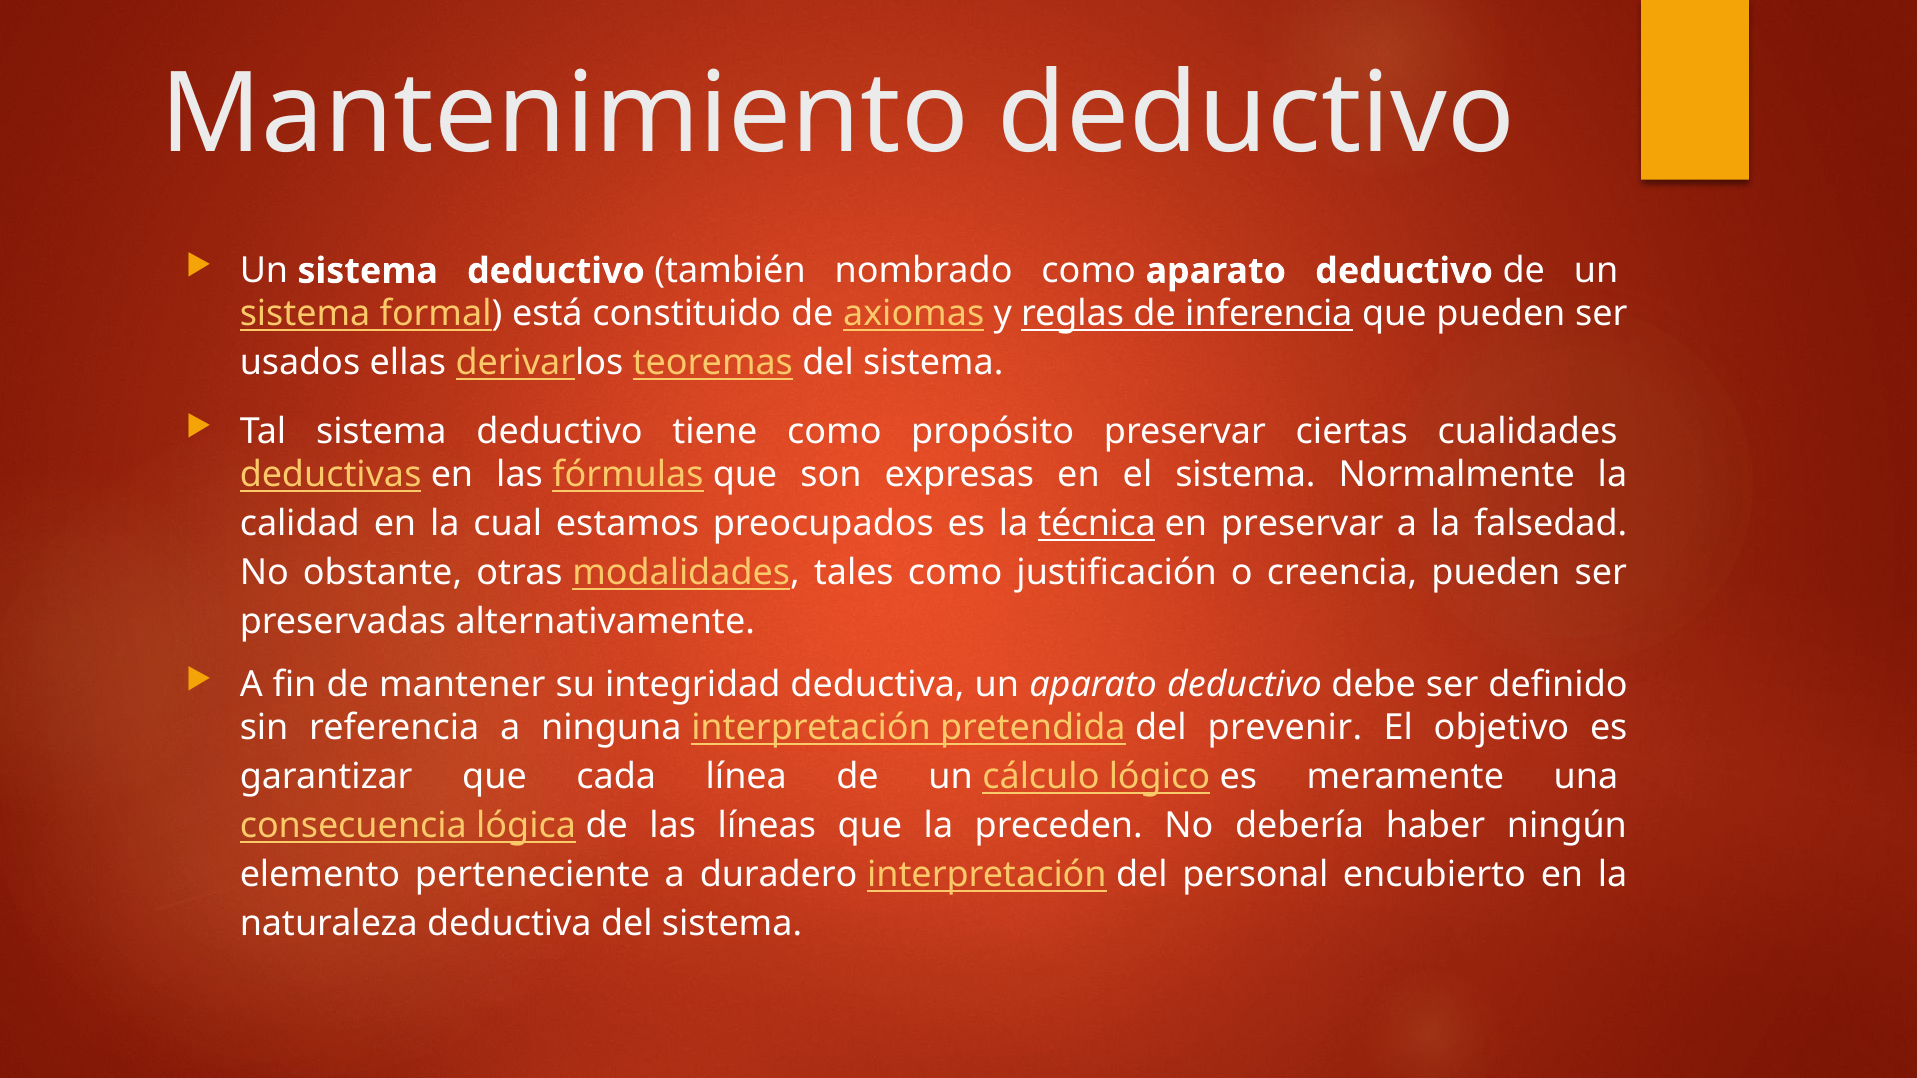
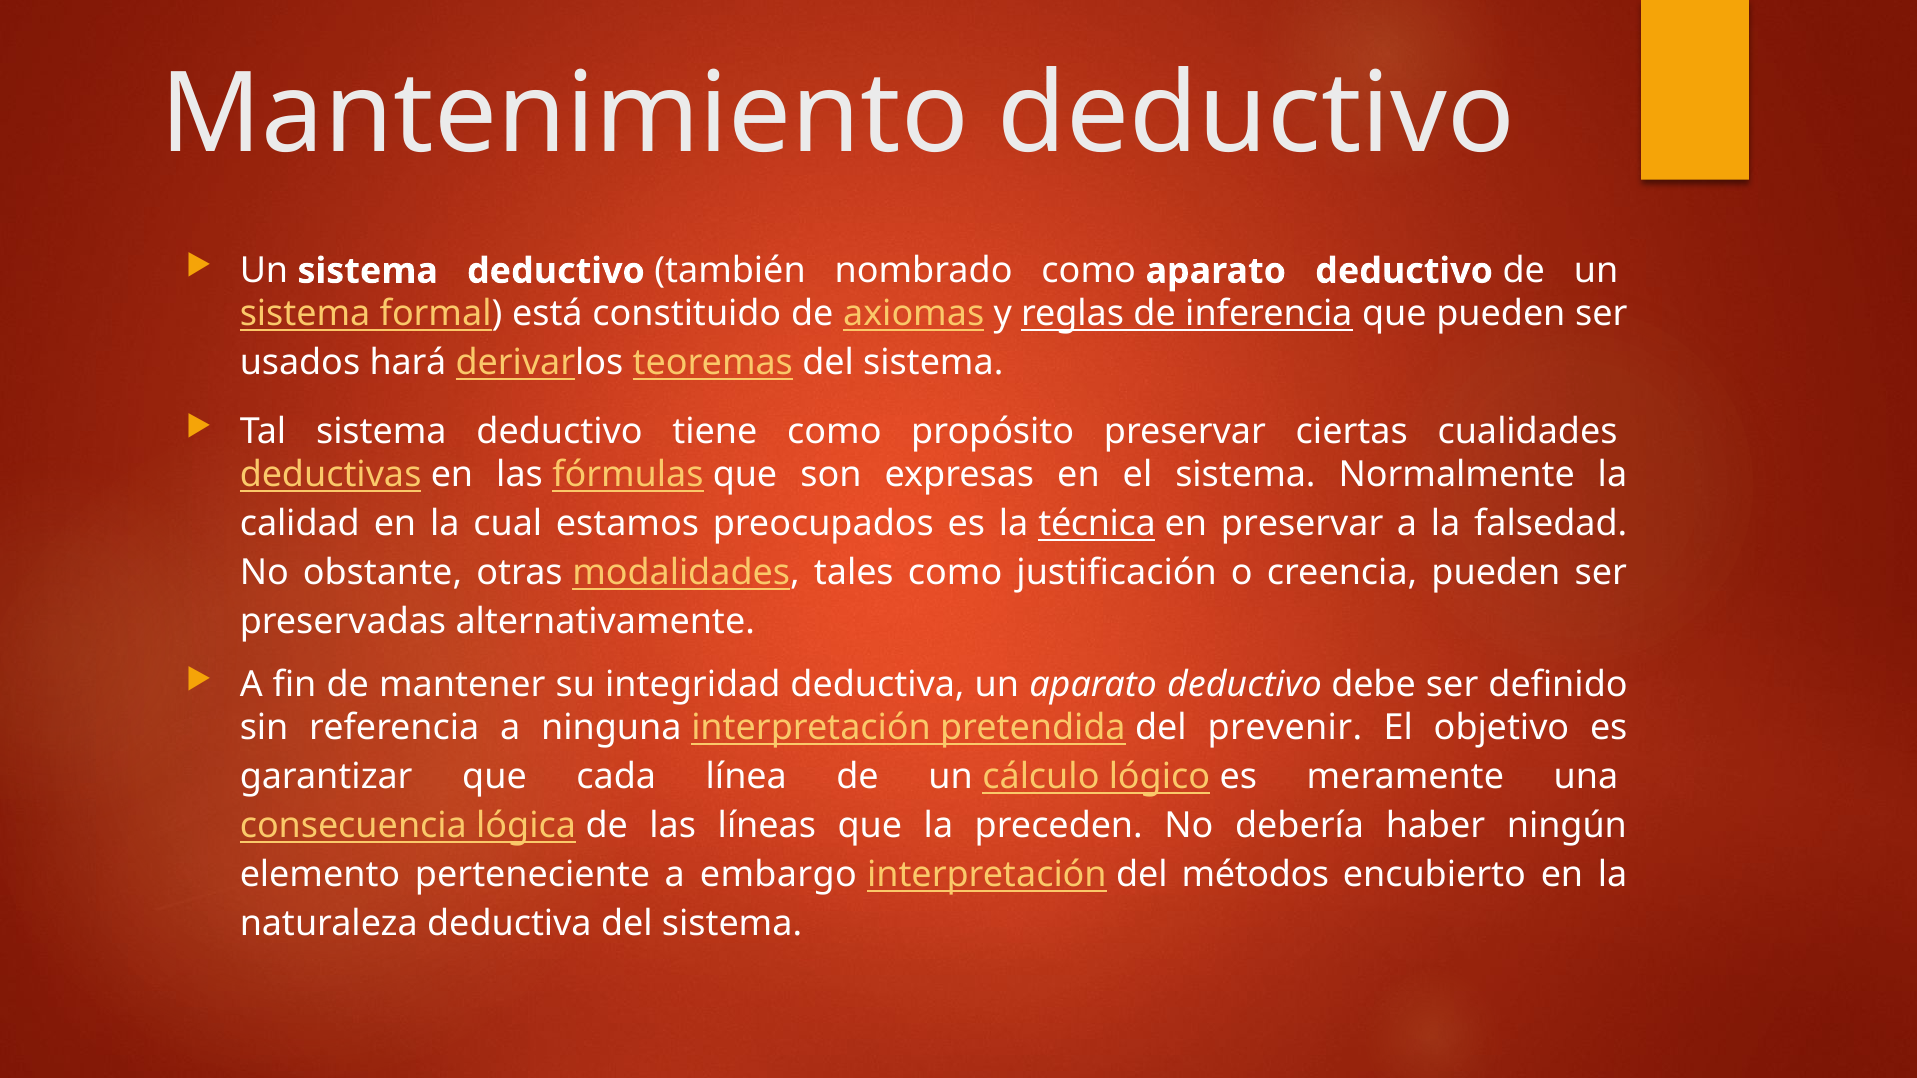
ellas: ellas -> hará (408, 363)
duradero: duradero -> embargo (778, 875)
personal: personal -> métodos (1255, 875)
